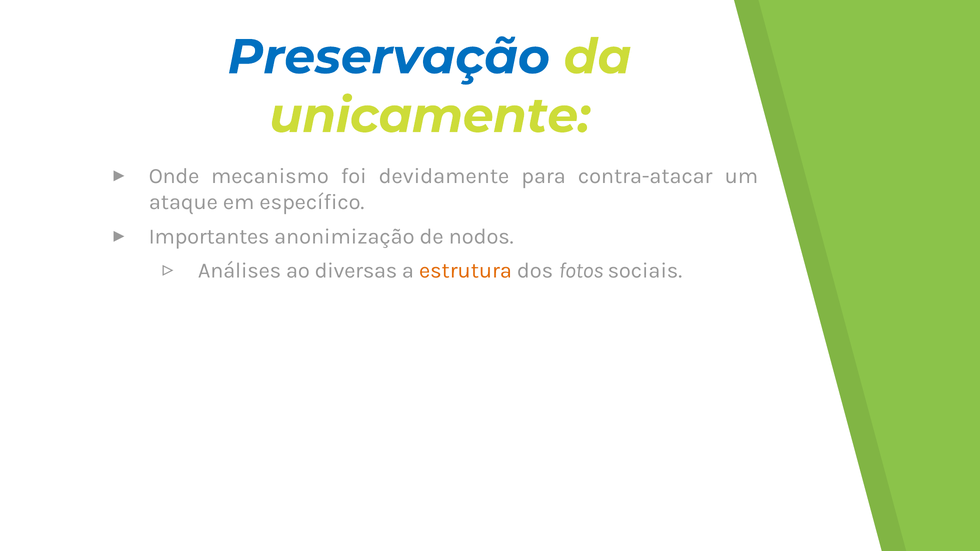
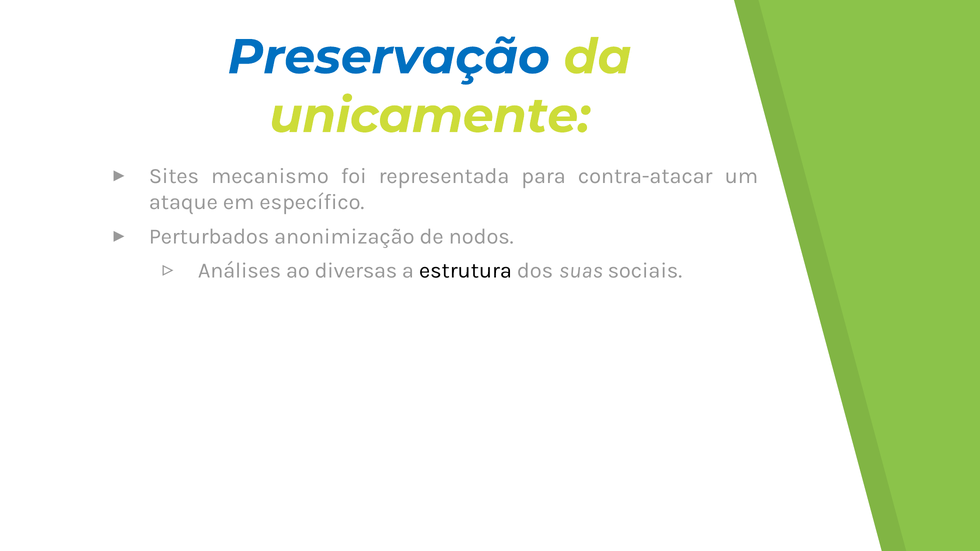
Onde: Onde -> Sites (174, 176)
devidamente: devidamente -> representada (444, 176)
Importantes: Importantes -> Perturbados (209, 237)
estrutura colour: orange -> black (465, 271)
fotos: fotos -> suas (581, 271)
